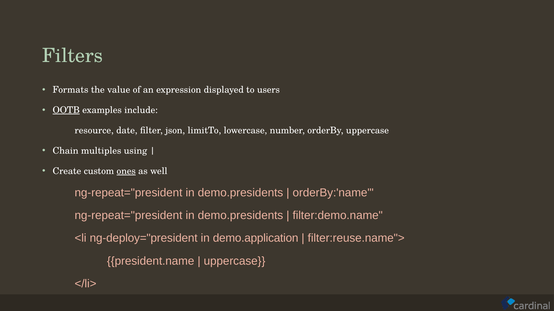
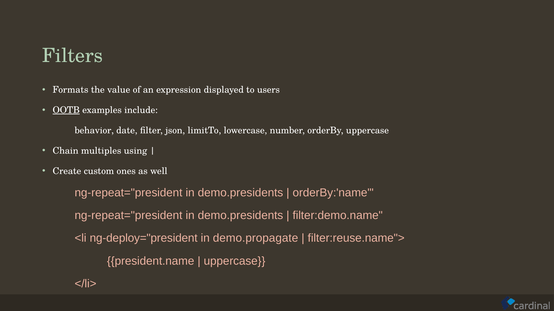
resource: resource -> behavior (94, 131)
ones underline: present -> none (126, 171)
demo.application: demo.application -> demo.propagate (256, 239)
